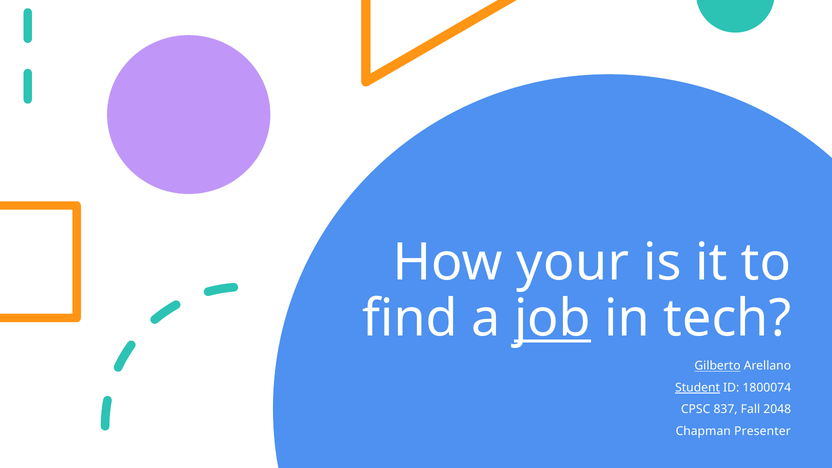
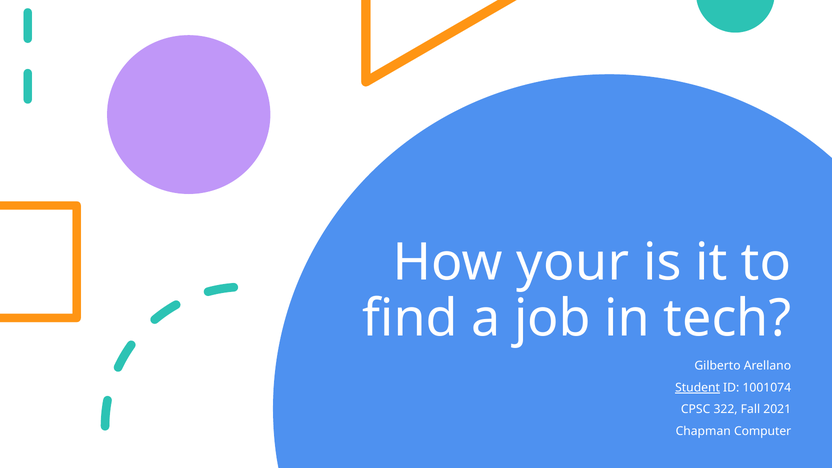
job underline: present -> none (552, 319)
Gilberto underline: present -> none (717, 366)
1800074: 1800074 -> 1001074 (767, 388)
837: 837 -> 322 (726, 409)
2048: 2048 -> 2021 (777, 409)
Presenter: Presenter -> Computer (763, 431)
